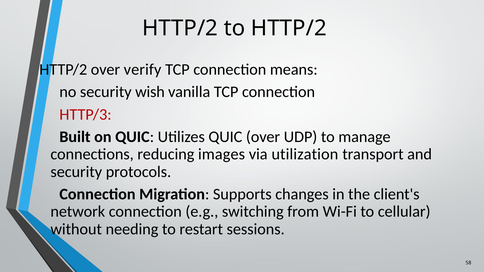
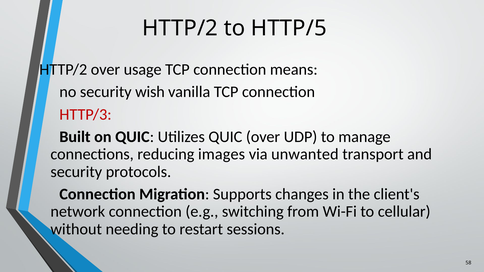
to HTTP/2: HTTP/2 -> HTTP/5 (289, 28)
verify: verify -> usage (143, 70)
utilization: utilization -> unwanted (305, 154)
